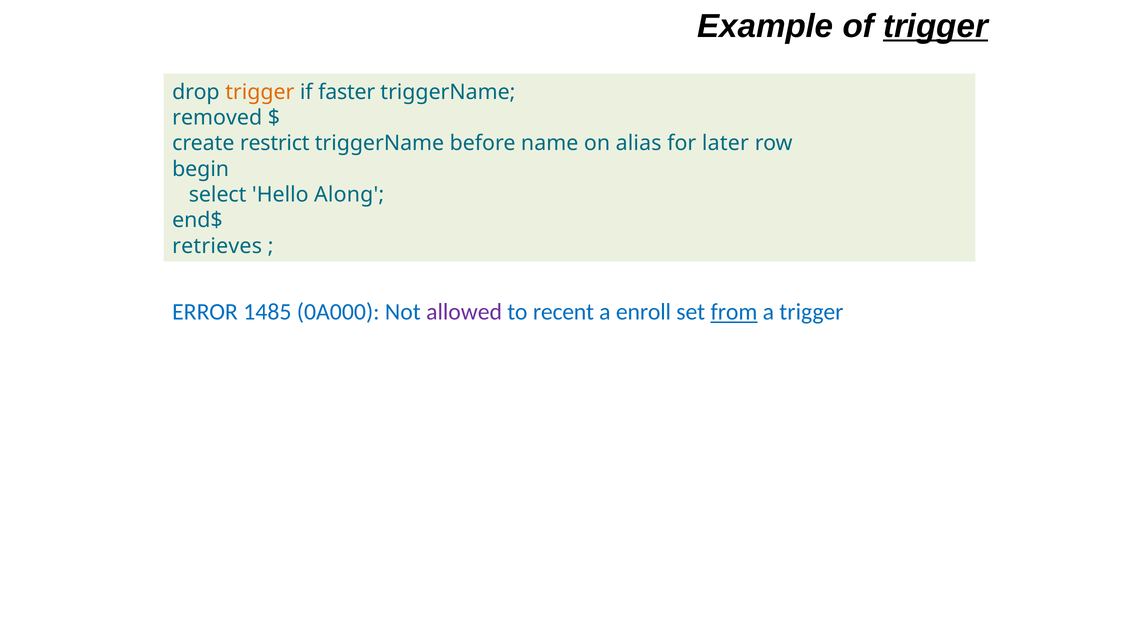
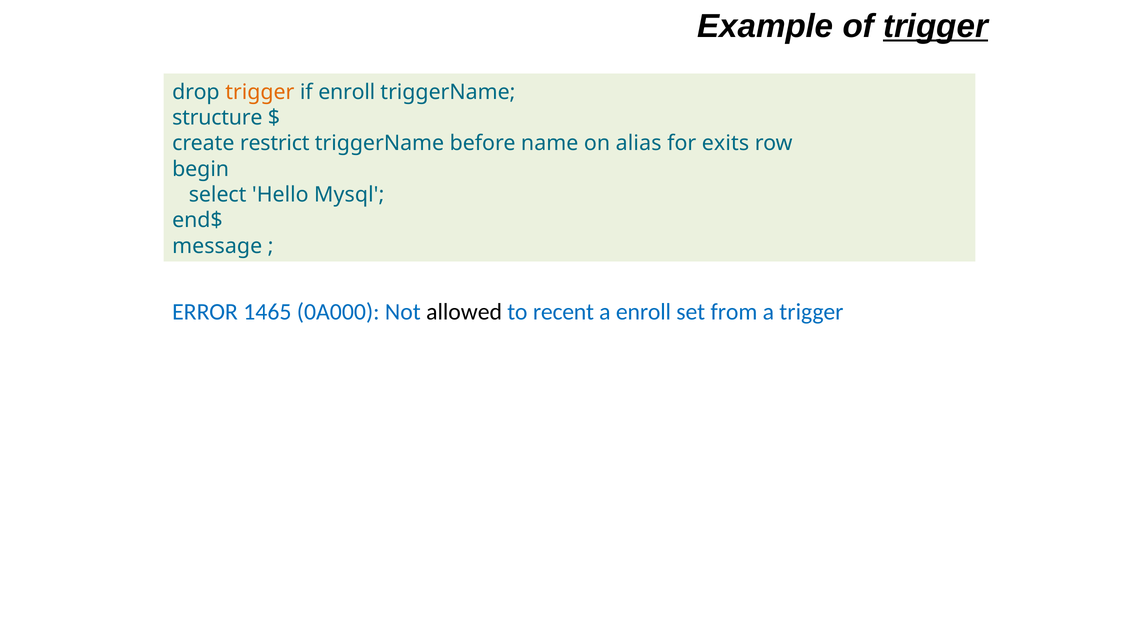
if faster: faster -> enroll (347, 92)
removed: removed -> structure (217, 118)
later: later -> exits (725, 143)
Along: Along -> Mysql (349, 195)
retrieves: retrieves -> message (217, 246)
1485: 1485 -> 1465 (267, 312)
allowed colour: purple -> black (464, 312)
from underline: present -> none (734, 312)
